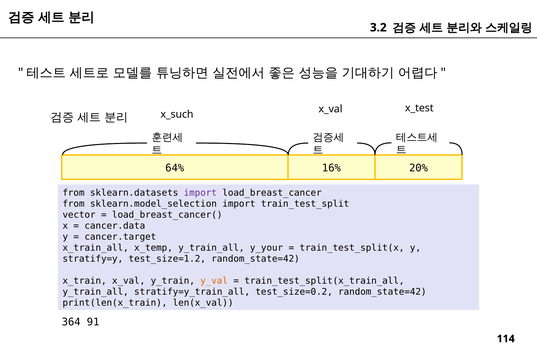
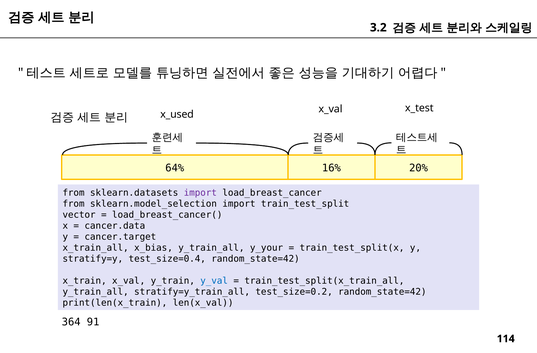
x_such: x_such -> x_used (177, 114)
x_temp: x_temp -> x_bias (153, 248)
test_size=1.2: test_size=1.2 -> test_size=0.4 (167, 259)
y_val colour: orange -> blue (214, 281)
